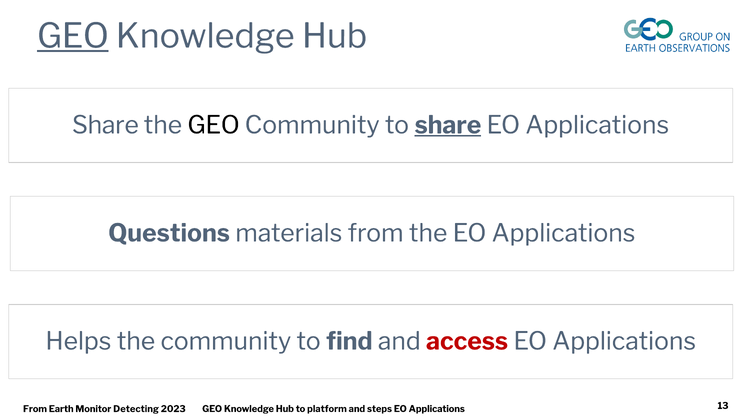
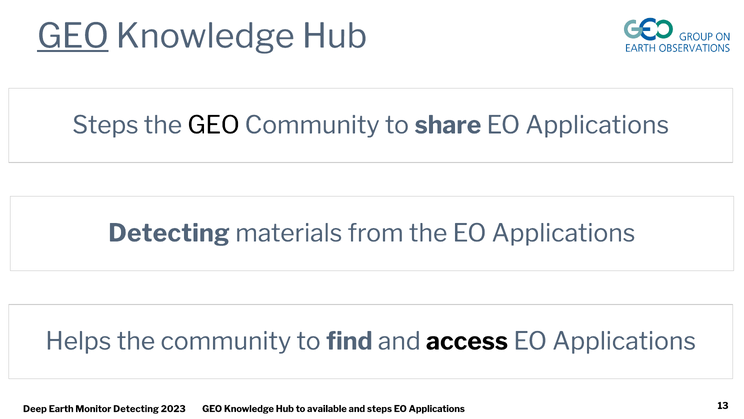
Share: Share -> Steps (105, 125)
share underline: present -> none (448, 125)
Questions: Questions -> Detecting (169, 233)
access colour: red -> black (467, 341)
From: From -> Deep (35, 408)
platform: platform -> available (327, 408)
